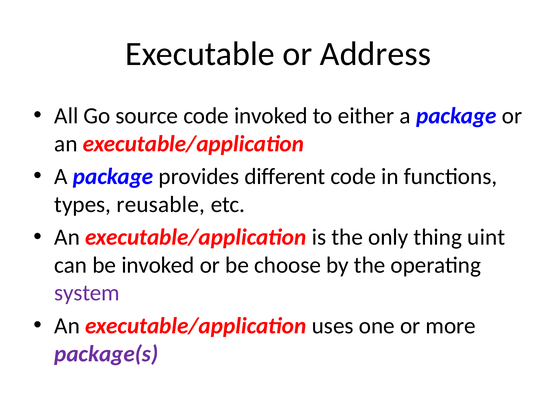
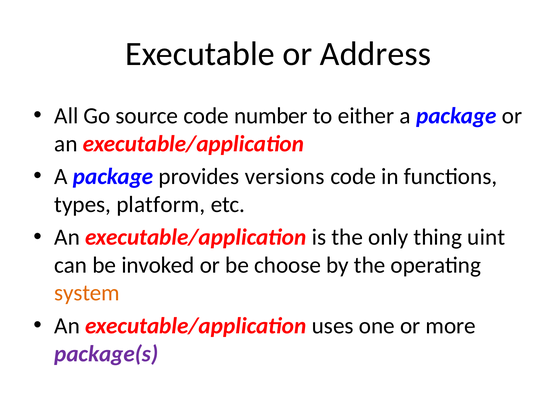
code invoked: invoked -> number (271, 116)
different: different -> versions (285, 176)
reusable: reusable -> platform (161, 204)
system colour: purple -> orange (87, 293)
